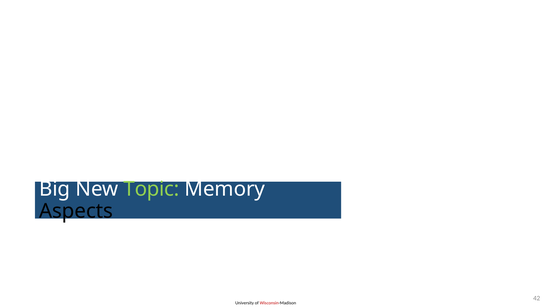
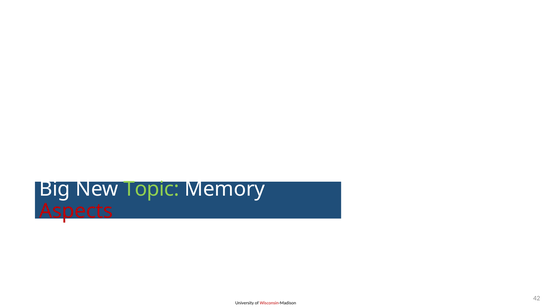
Aspects colour: black -> red (76, 211)
